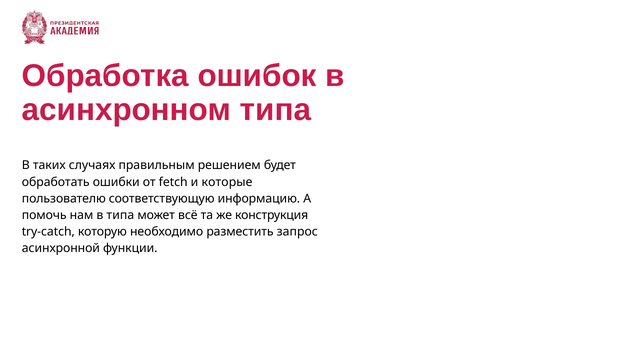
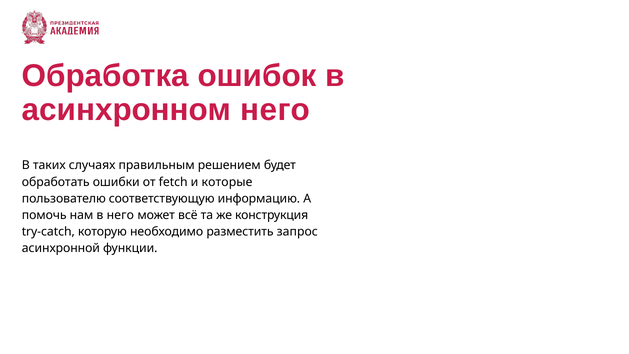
асинхронном типа: типа -> него (275, 110)
в типа: типа -> него (120, 215)
